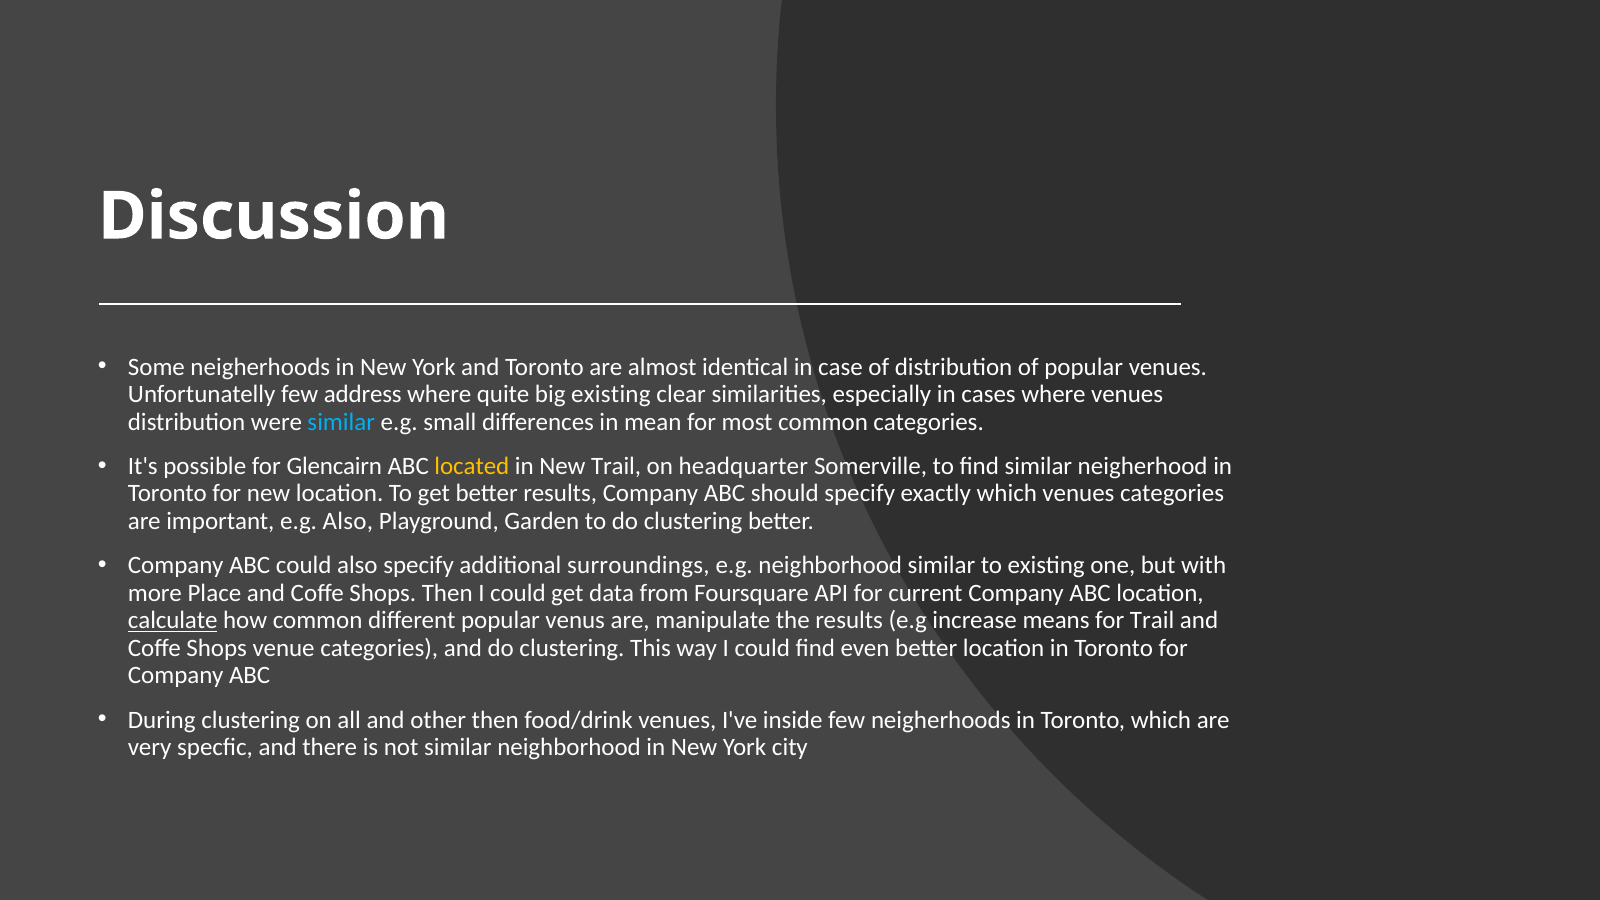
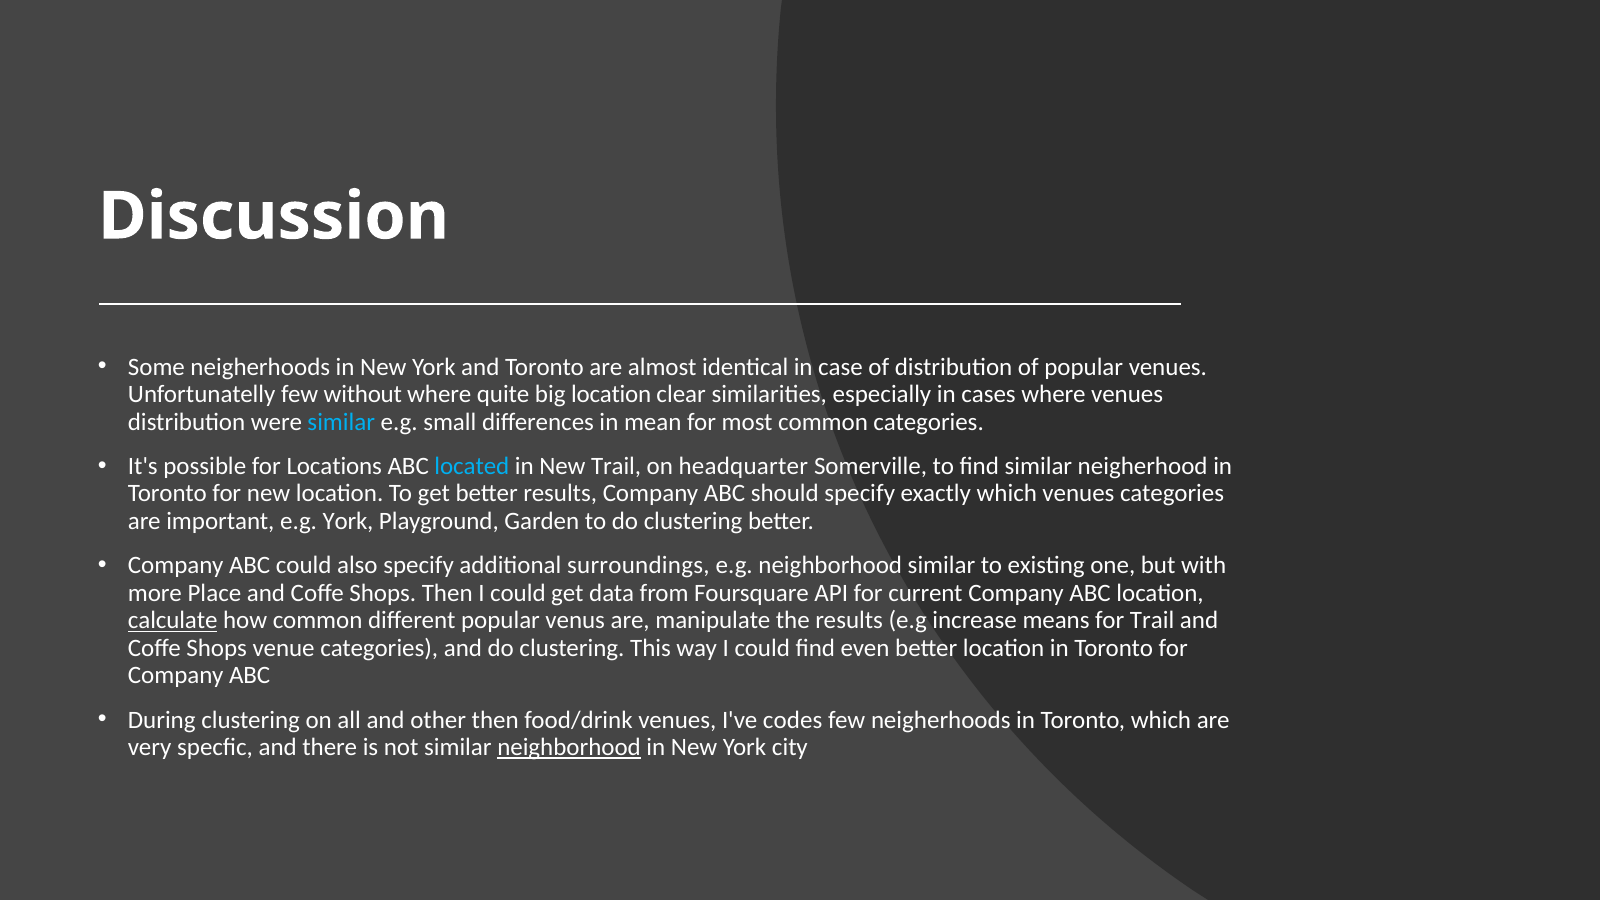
address: address -> without (363, 394)
big existing: existing -> location (611, 394)
Glencairn: Glencairn -> Locations (334, 466)
located colour: yellow -> light blue (472, 466)
e.g Also: Also -> York (348, 521)
inside: inside -> codes (793, 720)
neighborhood underline: none -> present (569, 747)
